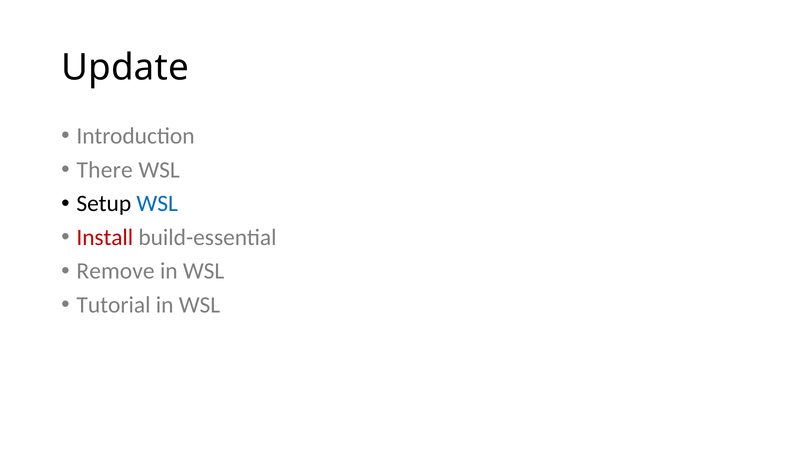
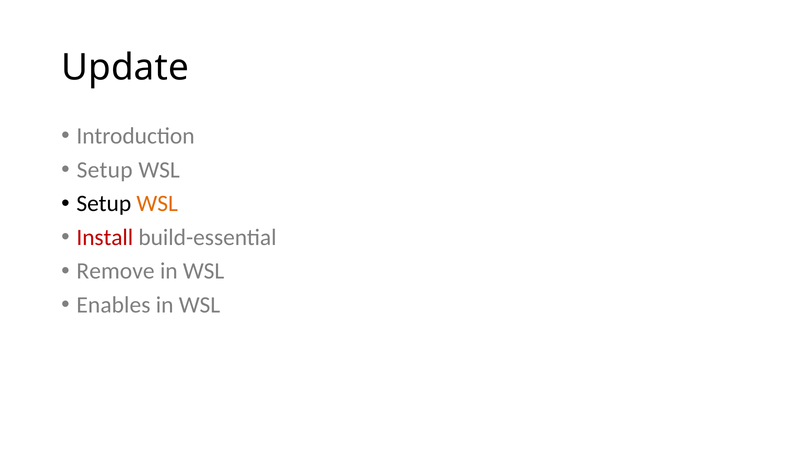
There: There -> Setup (105, 170)
WSL colour: blue -> orange (157, 204)
Tutorial: Tutorial -> Enables (113, 305)
